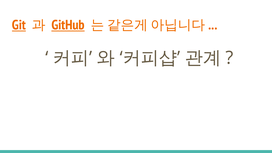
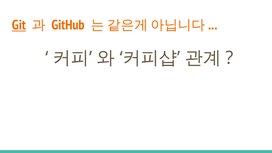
GitHub underline: present -> none (68, 25)
